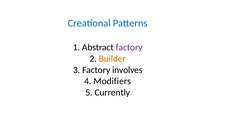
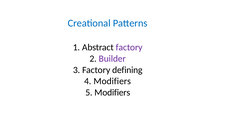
Builder colour: orange -> purple (112, 58)
involves: involves -> defining (127, 70)
5 Currently: Currently -> Modifiers (112, 92)
